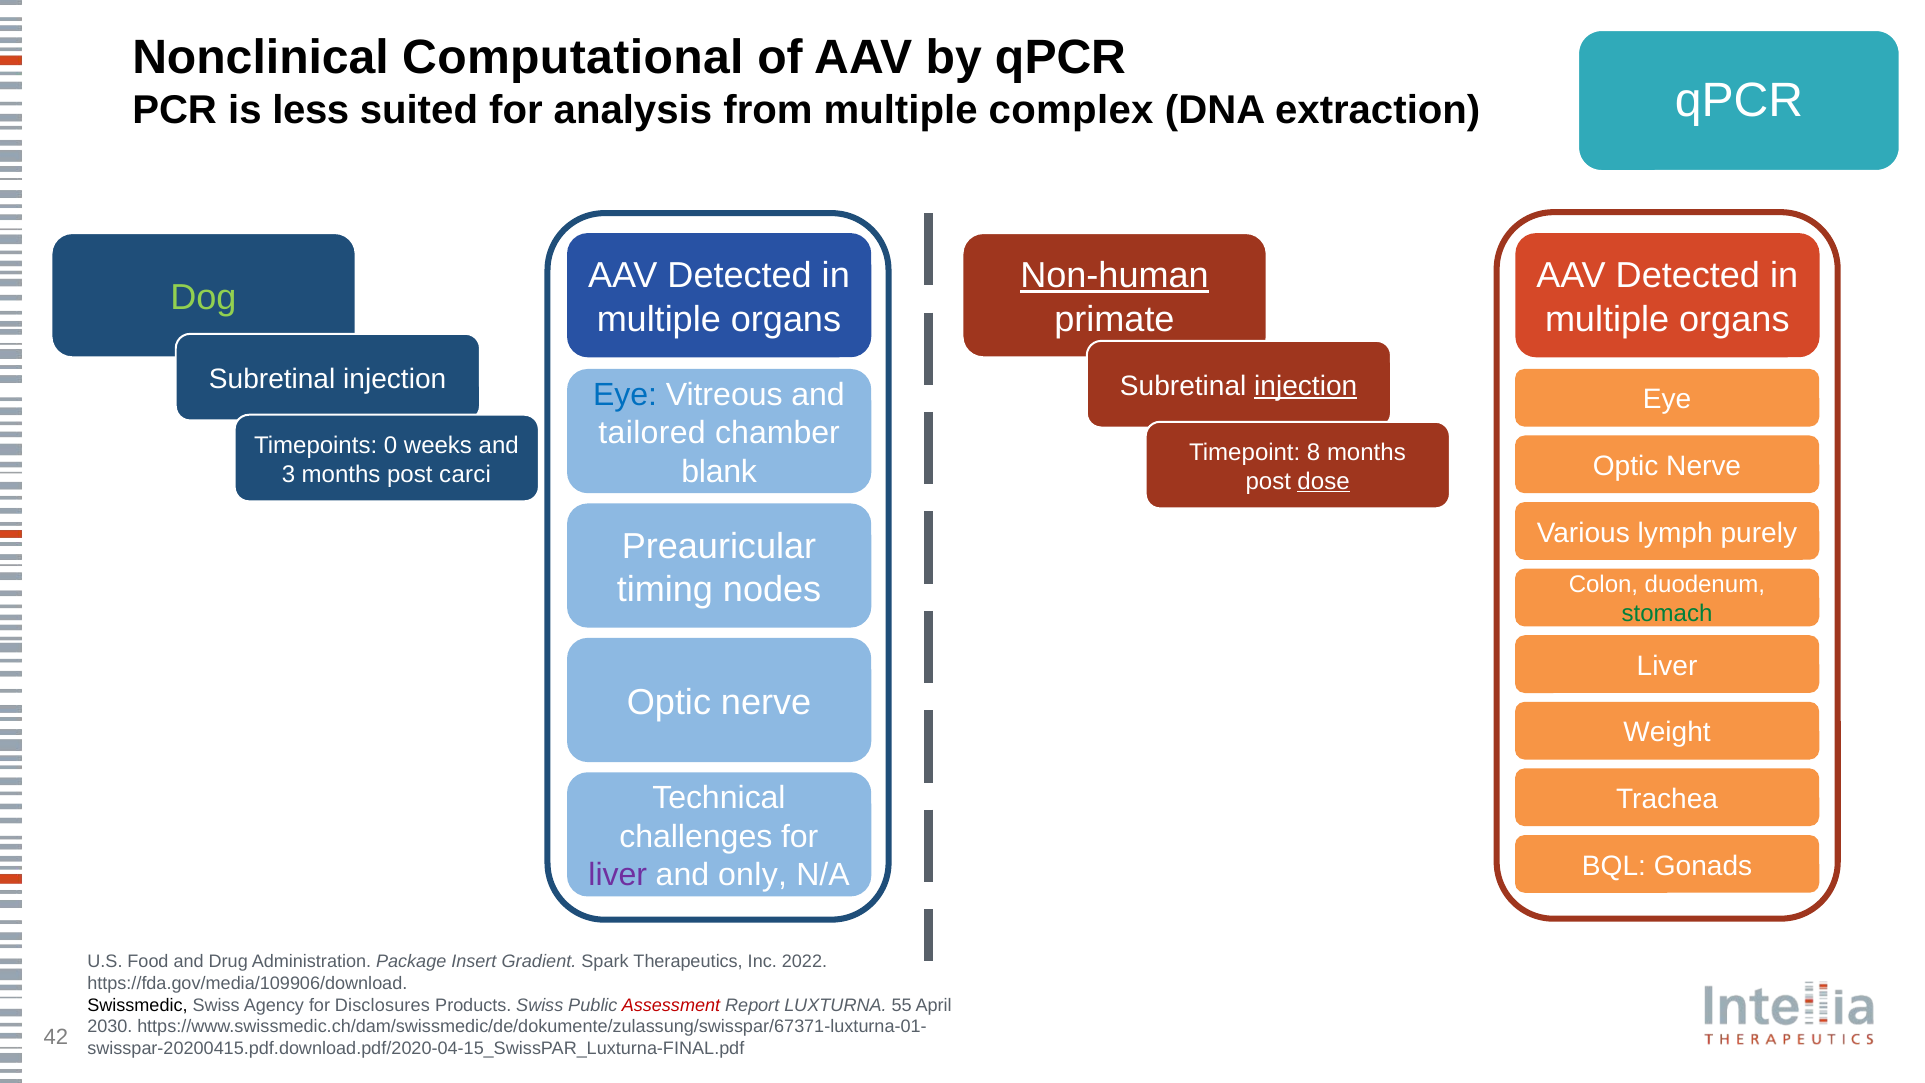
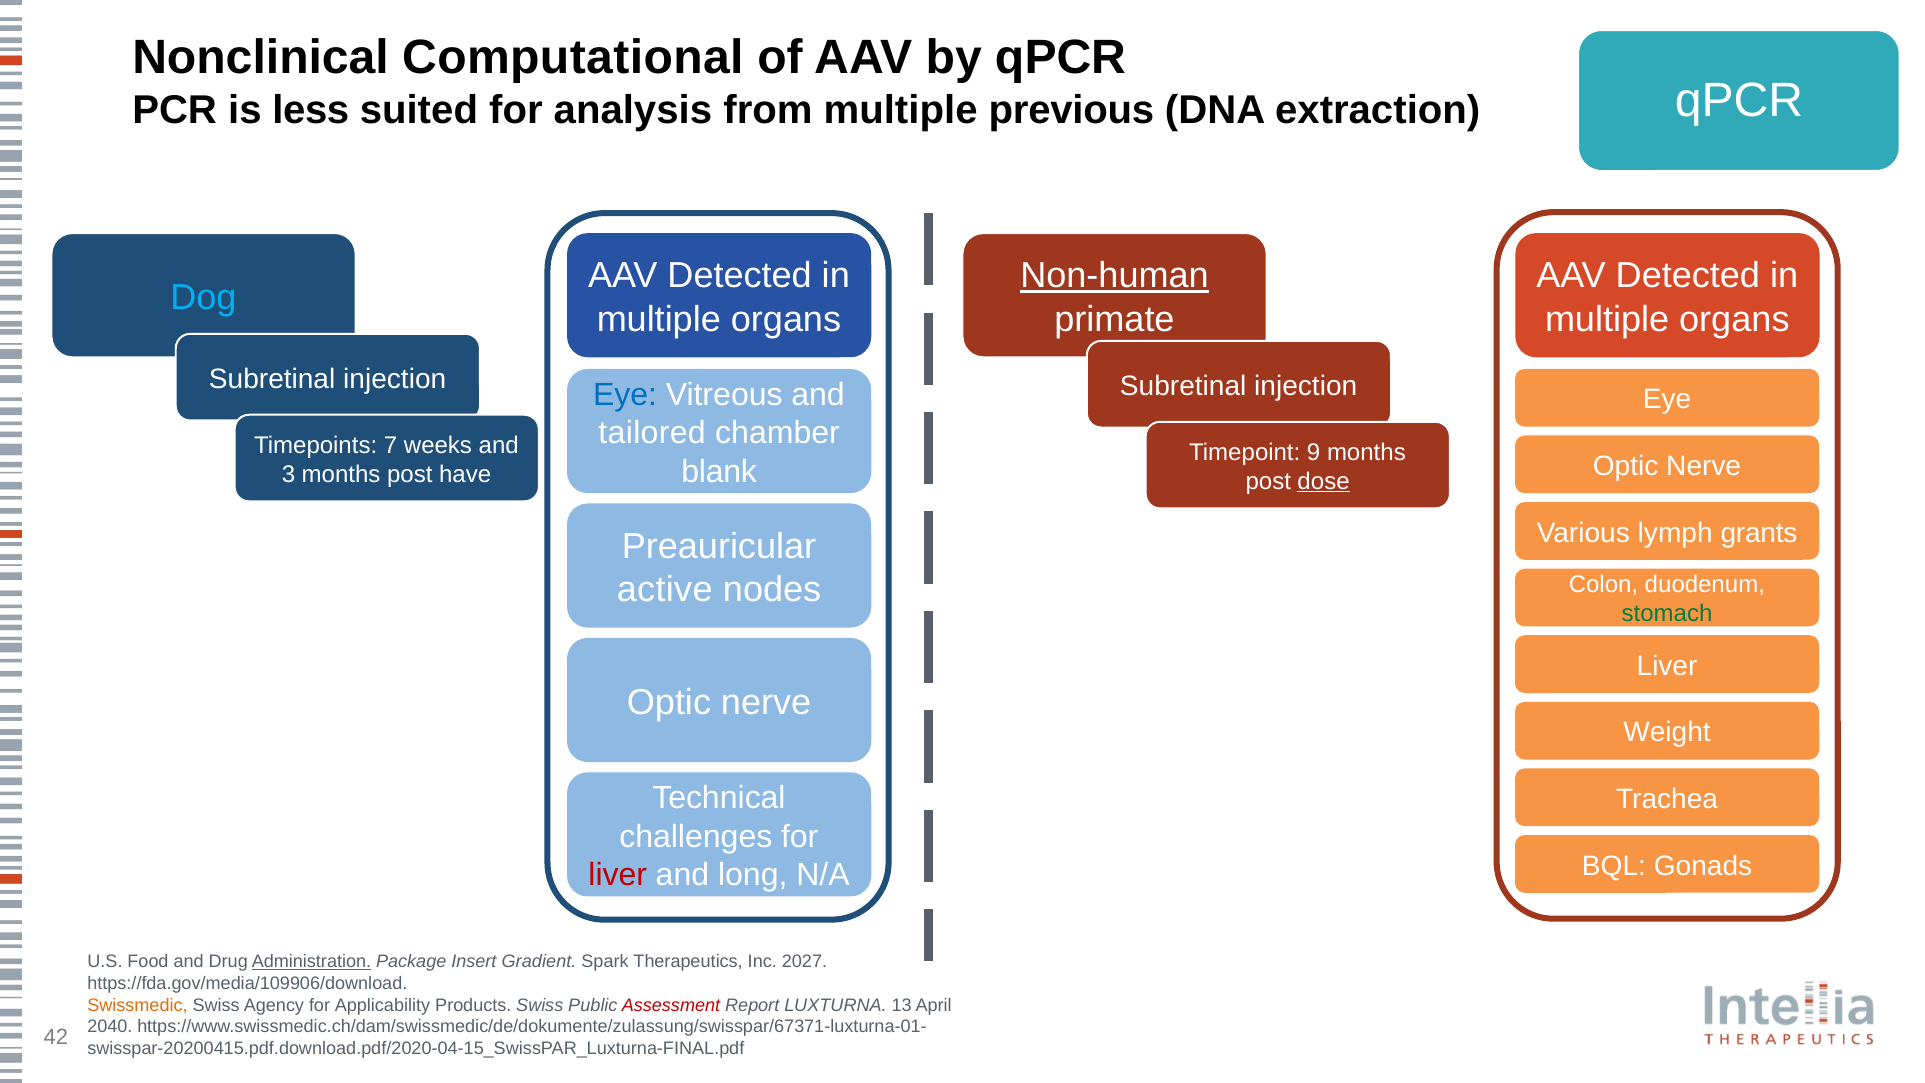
complex: complex -> previous (1071, 110)
Dog colour: light green -> light blue (203, 298)
injection underline: present -> none (1306, 386)
0: 0 -> 7 (391, 445)
8: 8 -> 9 (1314, 452)
carci: carci -> have (465, 474)
purely: purely -> grants (1759, 533)
timing: timing -> active (665, 590)
liver colour: purple -> red (618, 875)
only: only -> long (753, 875)
Administration underline: none -> present (311, 962)
2022: 2022 -> 2027 (804, 962)
Swissmedic colour: black -> orange (137, 1005)
Disclosures: Disclosures -> Applicability (382, 1005)
55: 55 -> 13 (902, 1005)
2030: 2030 -> 2040 (110, 1027)
